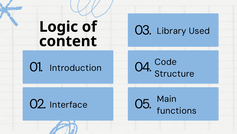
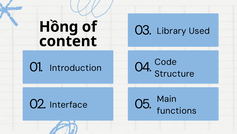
Logic: Logic -> Hồng (59, 27)
